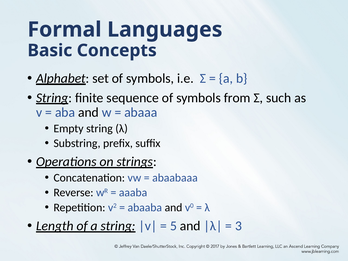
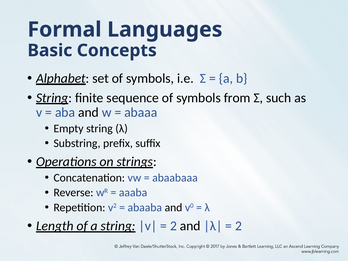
5: 5 -> 2 (173, 226)
3: 3 -> 2 (238, 226)
